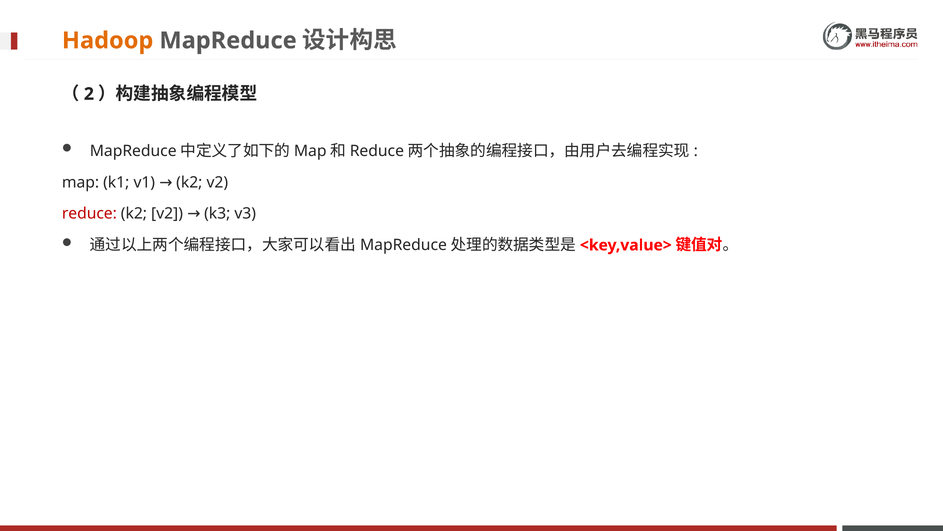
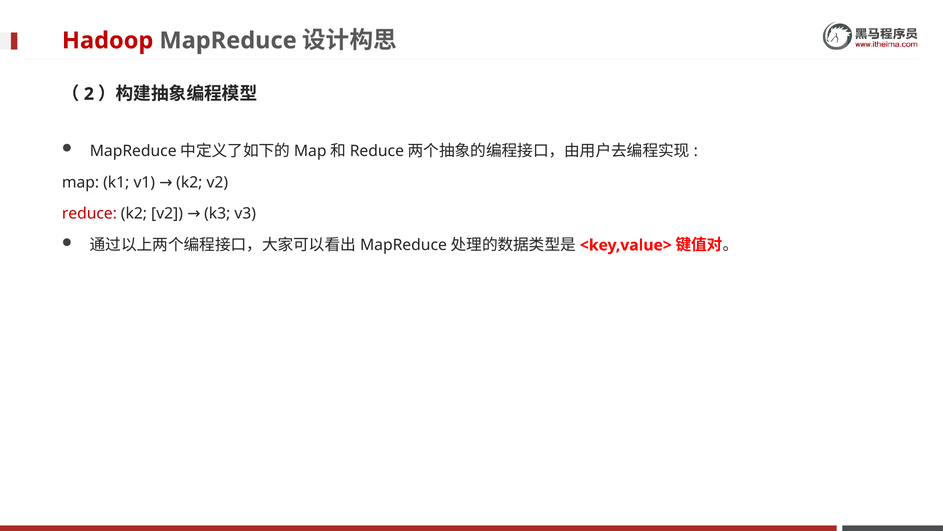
Hadoop colour: orange -> red (108, 41)
